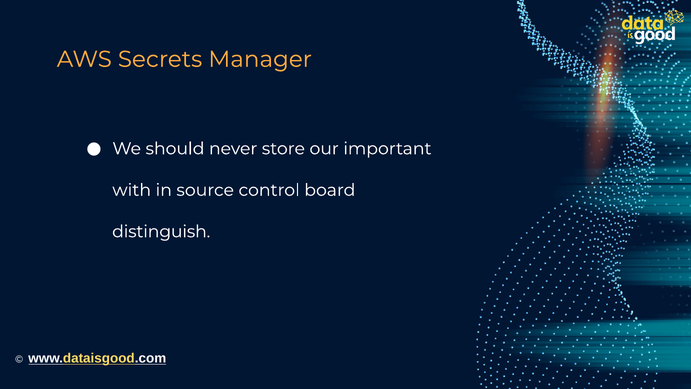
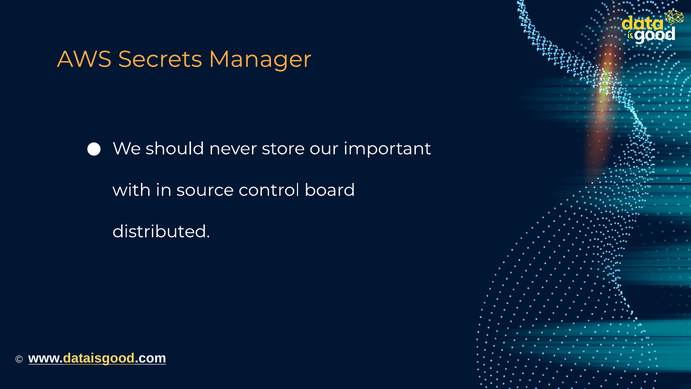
distinguish: distinguish -> distributed (161, 231)
